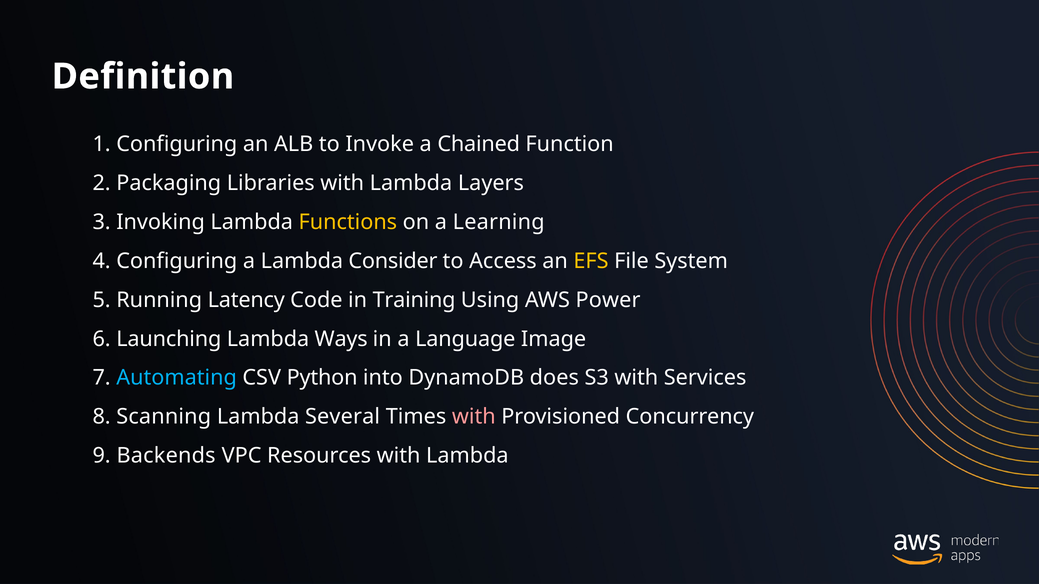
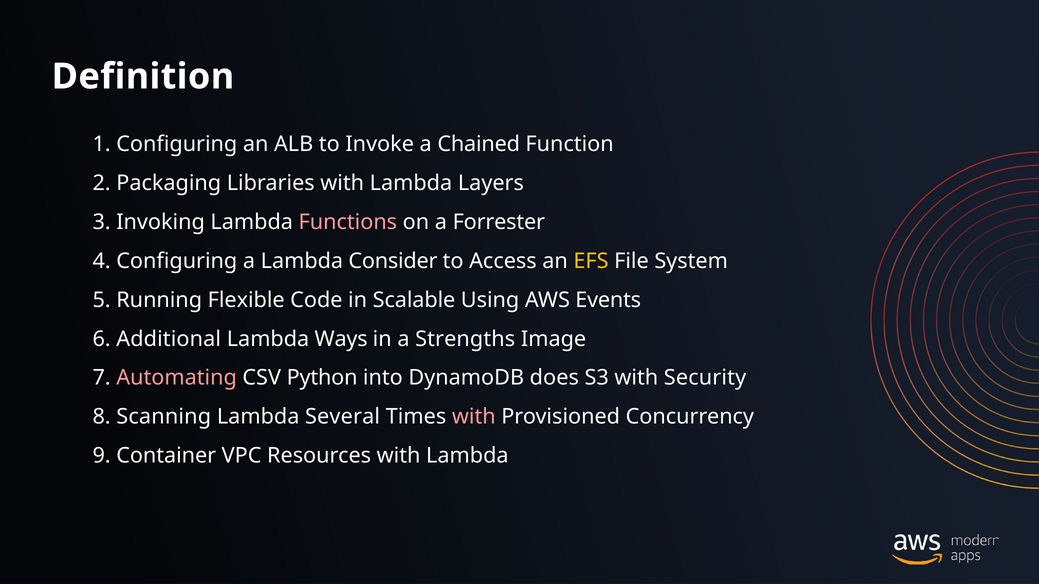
Functions colour: yellow -> pink (348, 222)
Learning: Learning -> Forrester (499, 222)
Latency: Latency -> Flexible (246, 300)
Training: Training -> Scalable (414, 300)
Power: Power -> Events (608, 300)
Launching: Launching -> Additional (169, 339)
Language: Language -> Strengths (465, 339)
Automating colour: light blue -> pink (177, 378)
with Services: Services -> Security (705, 378)
Backends: Backends -> Container (166, 456)
